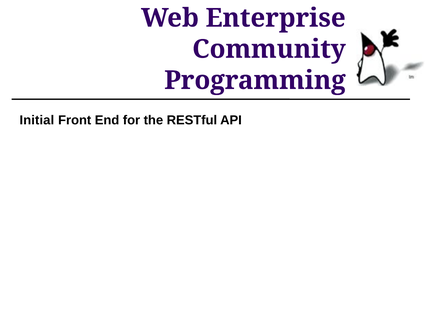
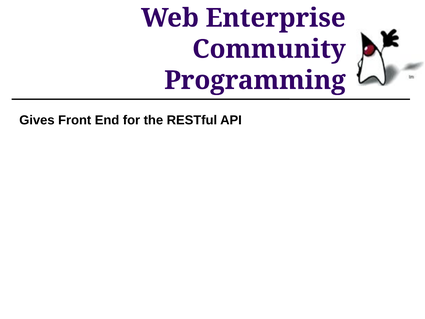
Initial: Initial -> Gives (37, 120)
